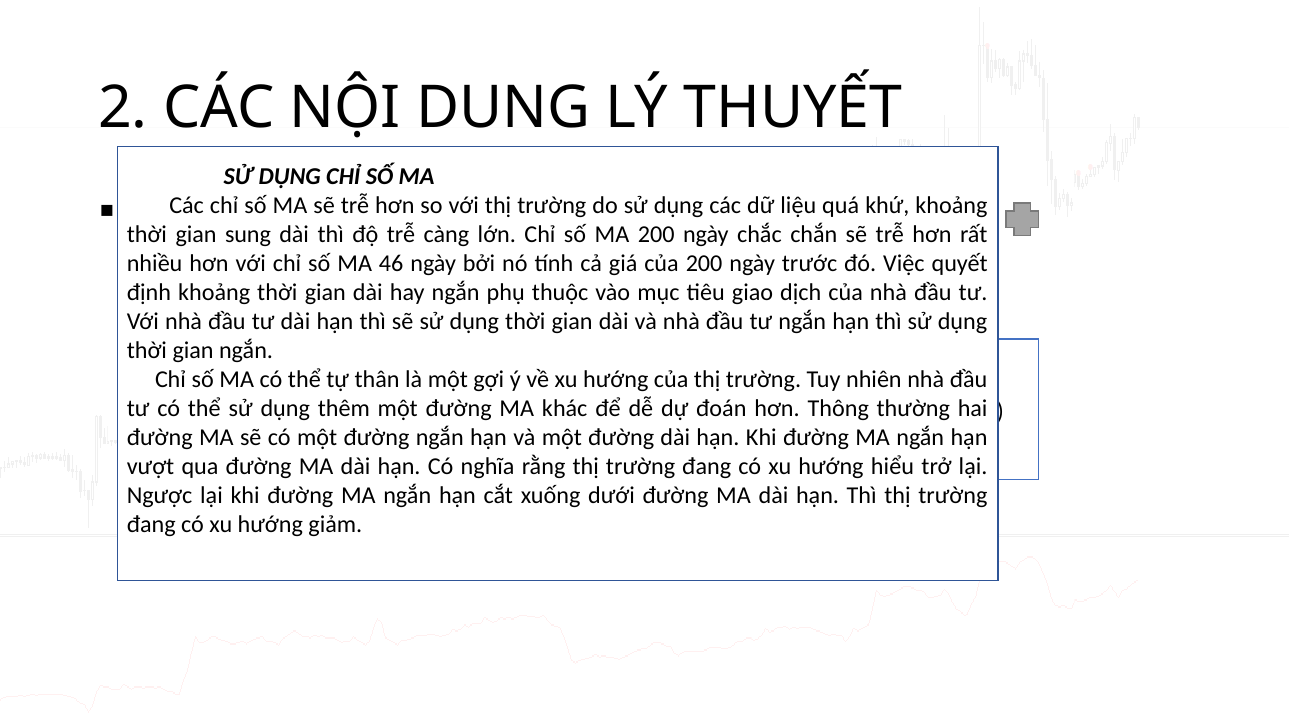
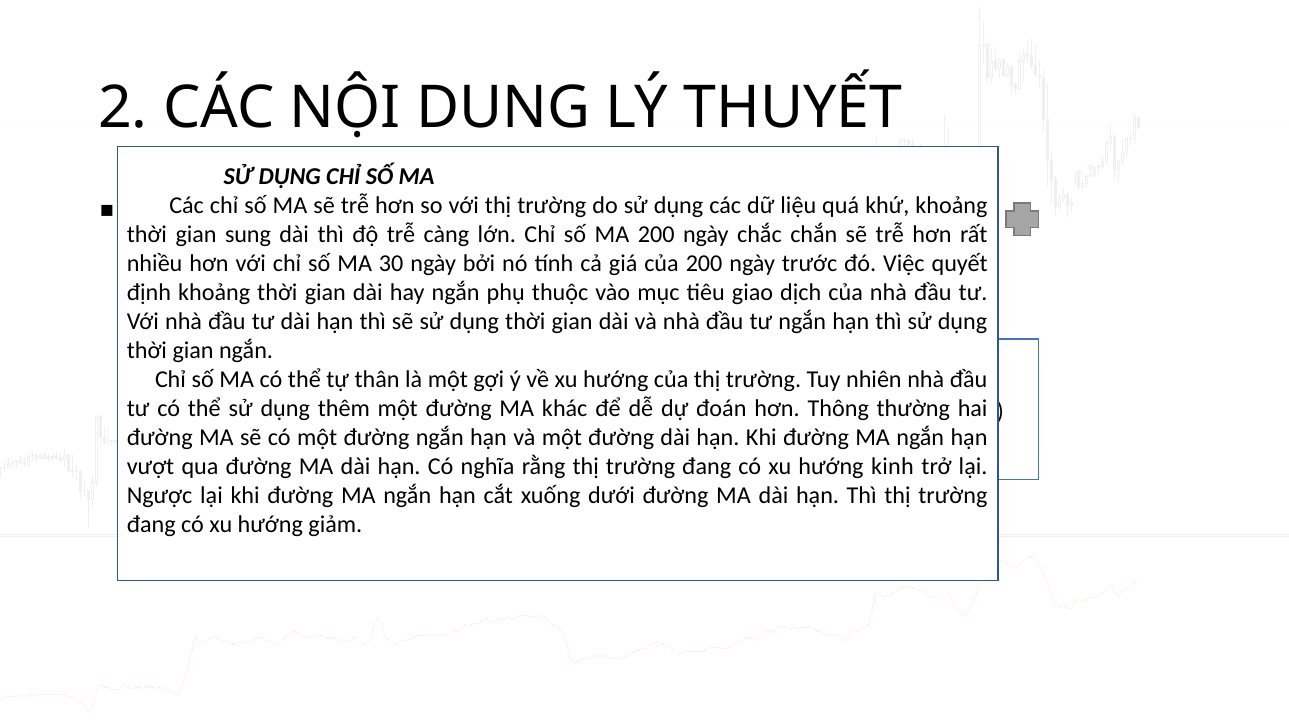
46: 46 -> 30 (391, 264)
hiểu: hiểu -> kinh (892, 467)
